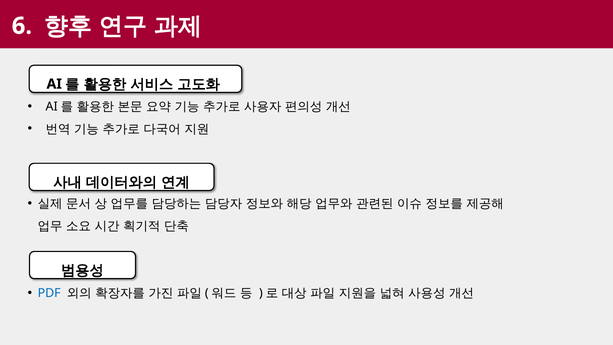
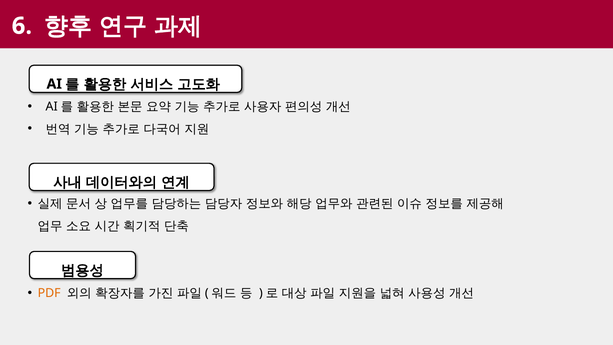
PDF colour: blue -> orange (49, 293)
